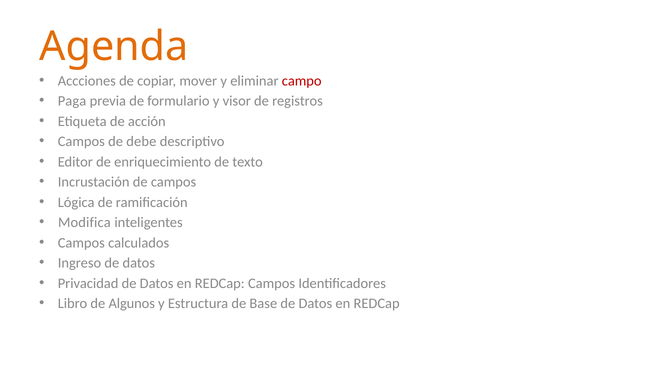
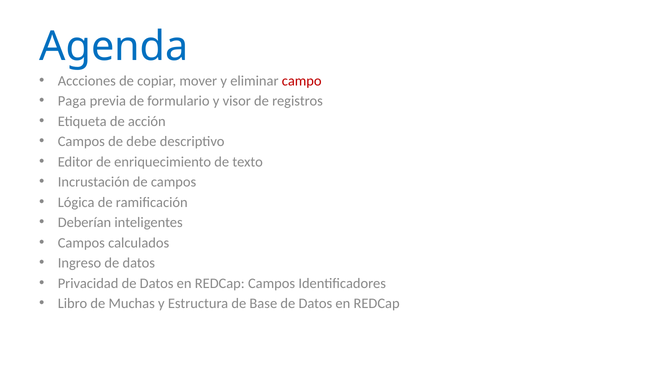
Agenda colour: orange -> blue (114, 47)
Modifica: Modifica -> Deberían (85, 223)
Algunos: Algunos -> Muchas (132, 304)
